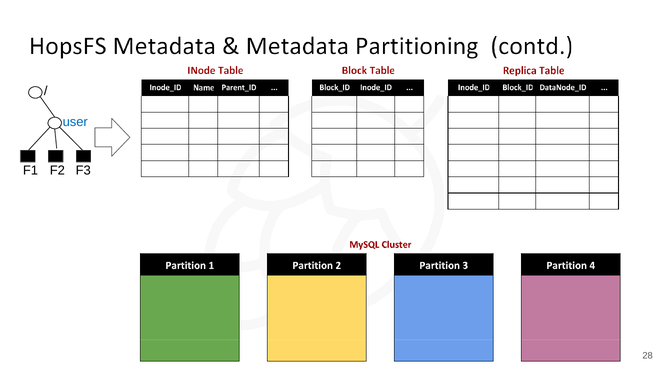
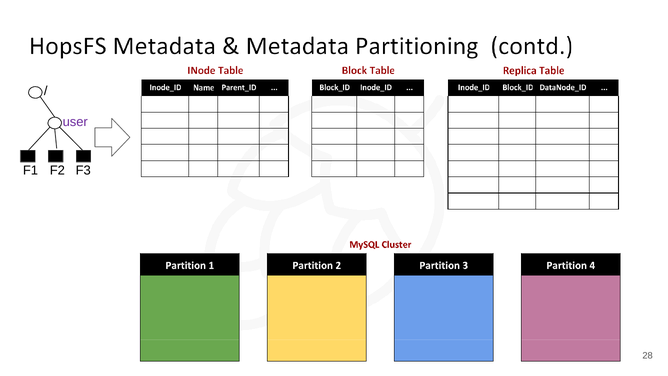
user colour: blue -> purple (75, 122)
